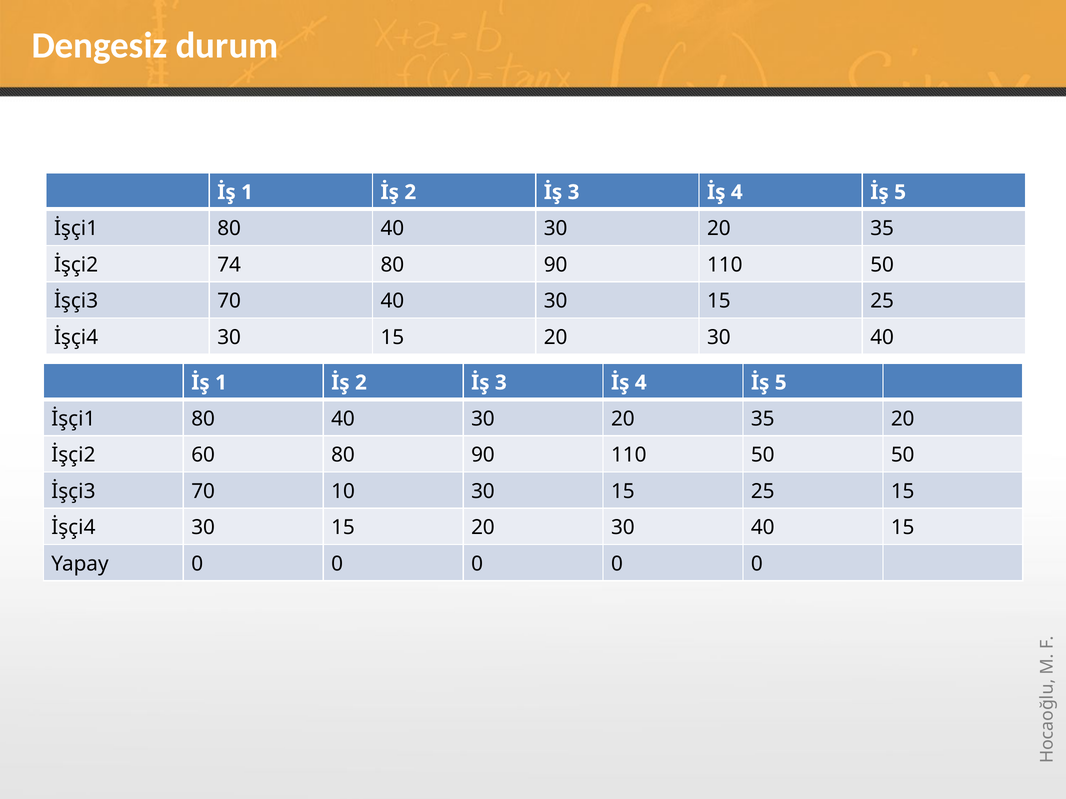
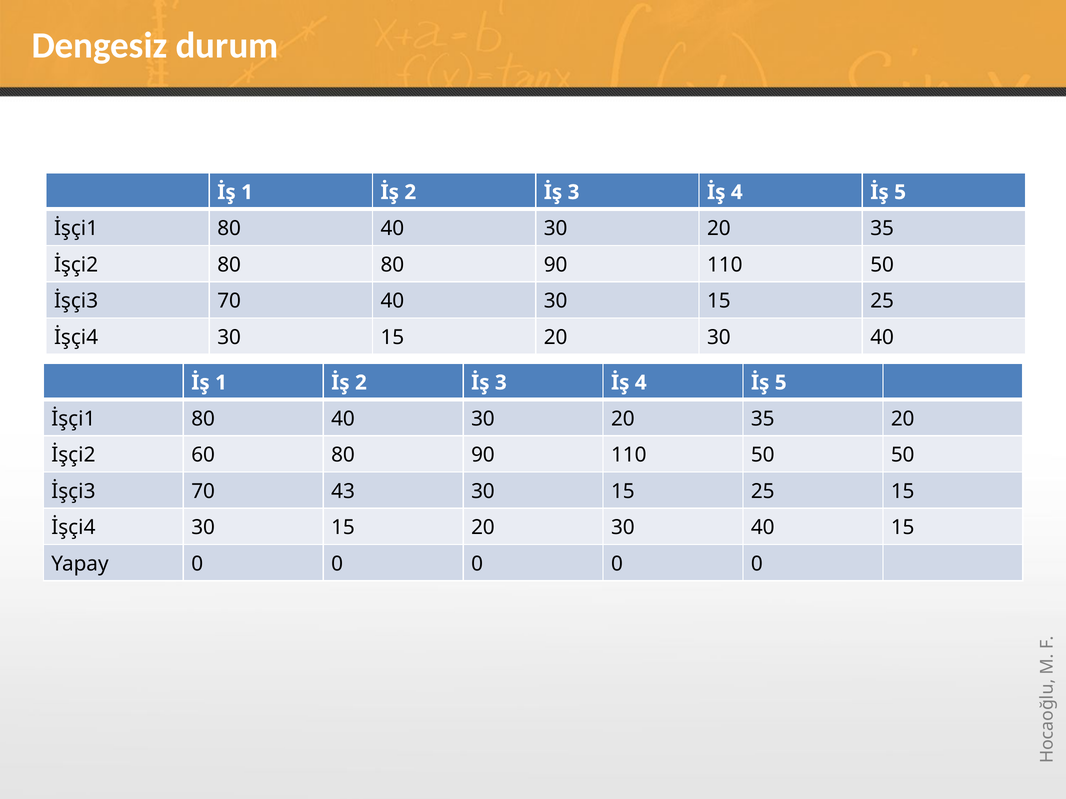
İşçi2 74: 74 -> 80 (229, 265)
10: 10 -> 43 (343, 492)
